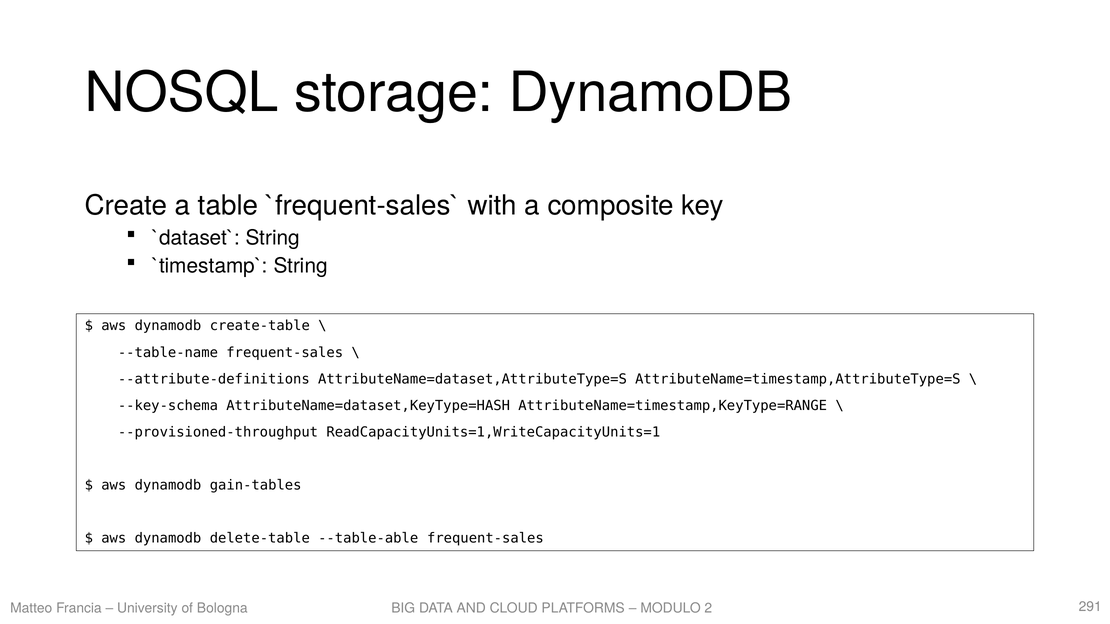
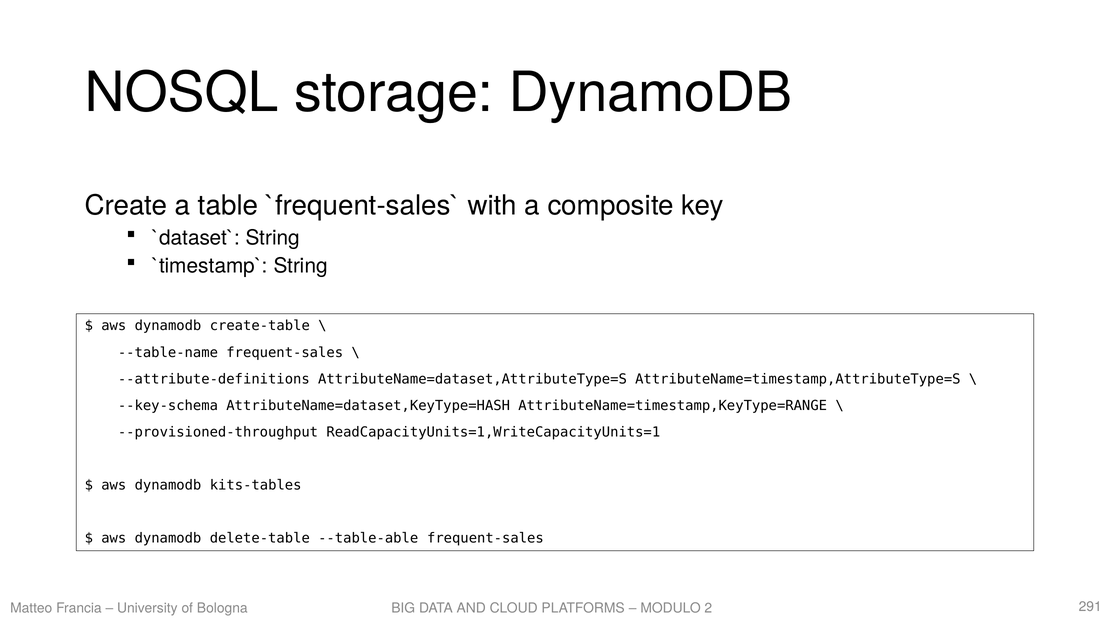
gain-tables: gain-tables -> kits-tables (256, 485)
